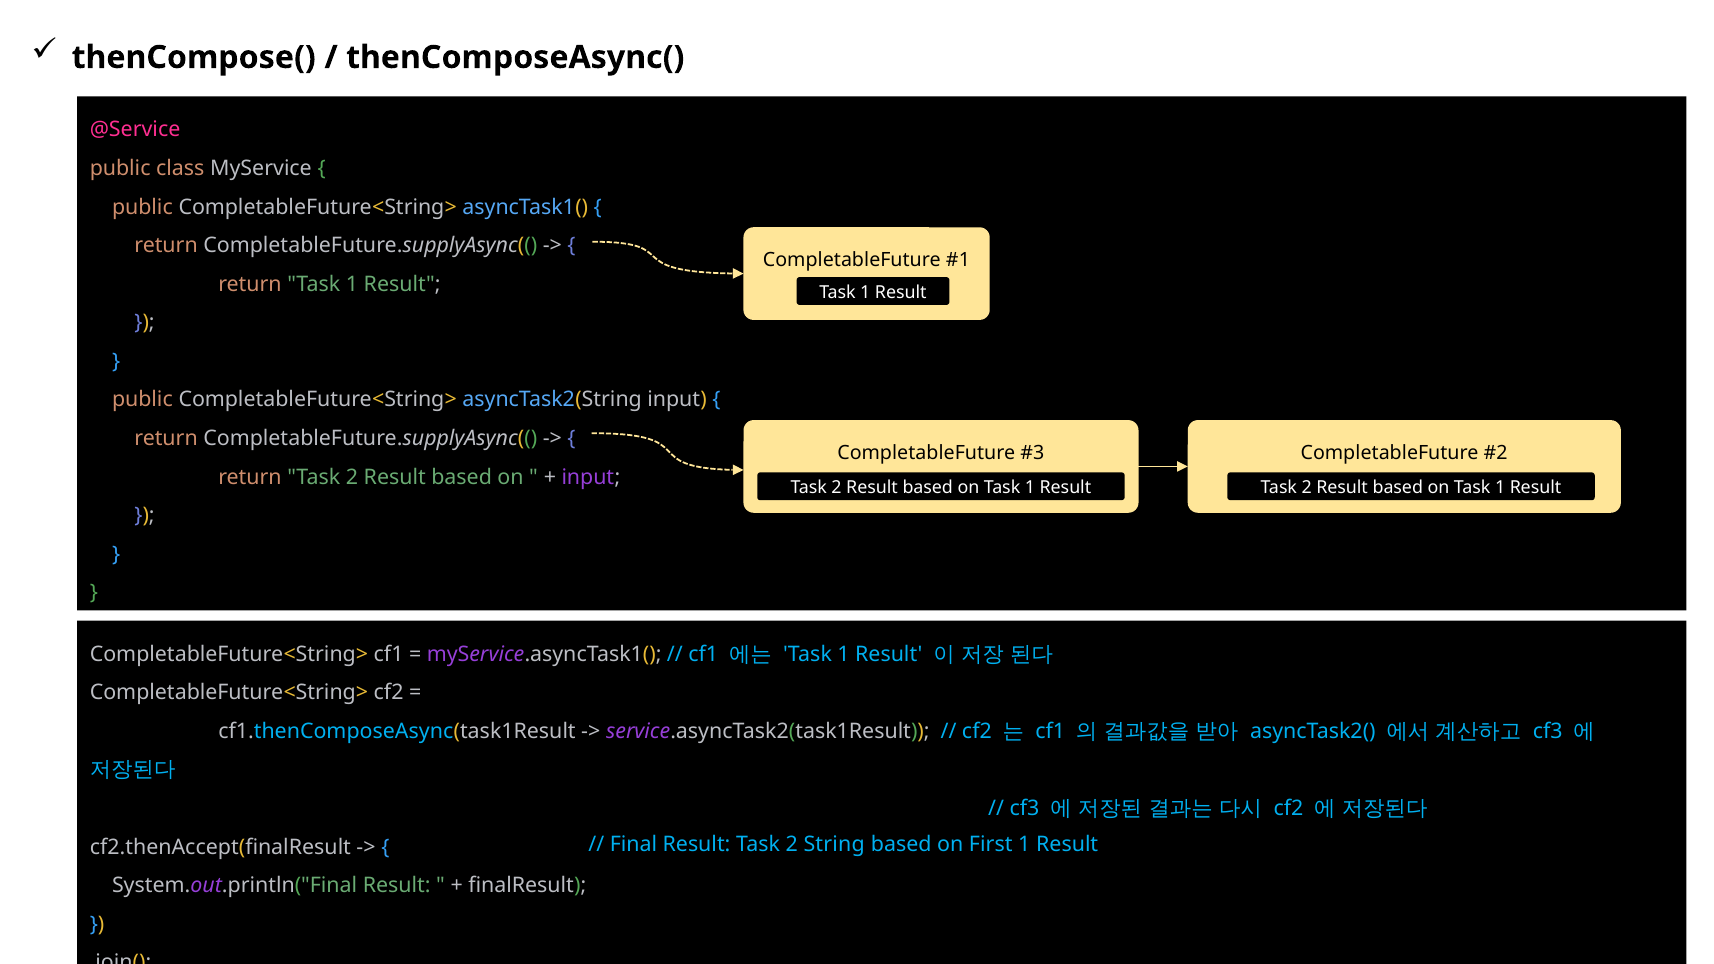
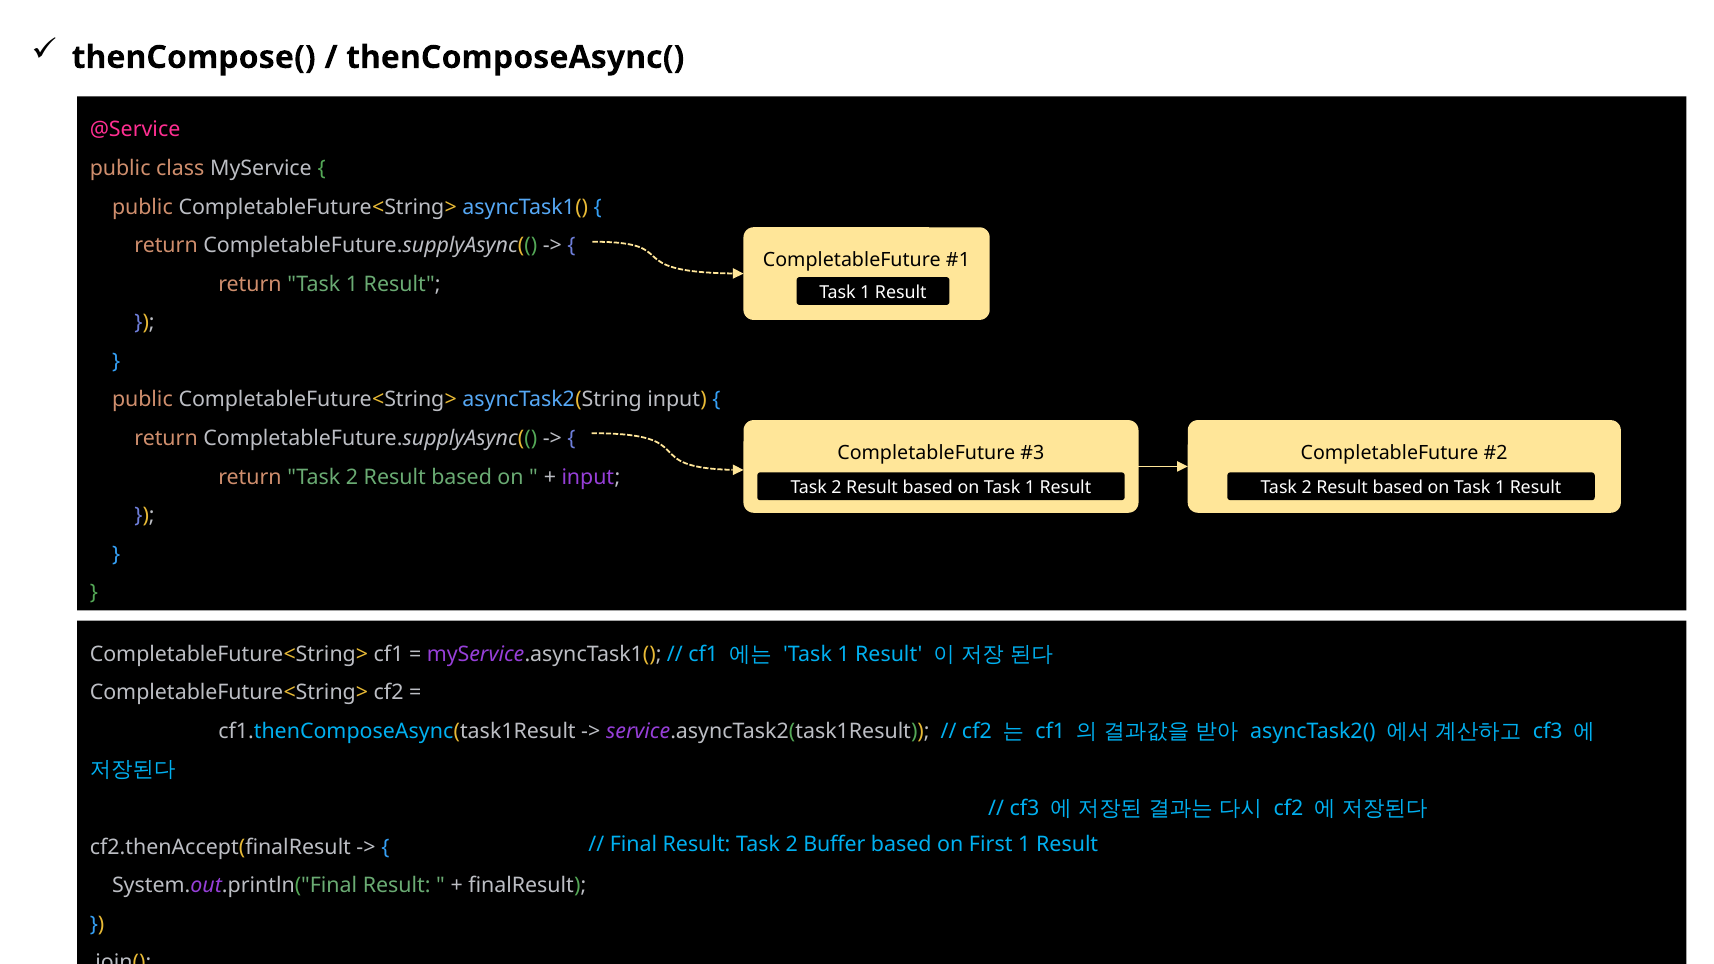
String: String -> Buffer (834, 845)
